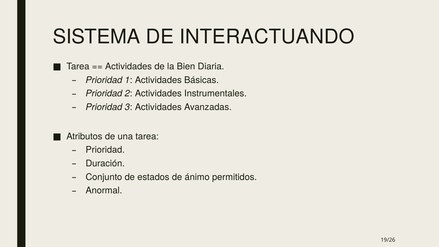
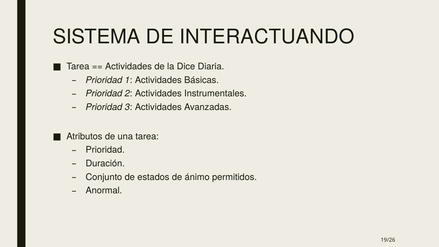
Bien: Bien -> Dice (186, 66)
